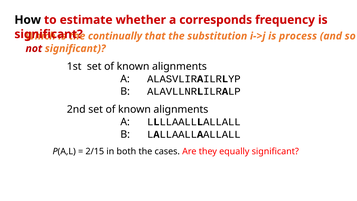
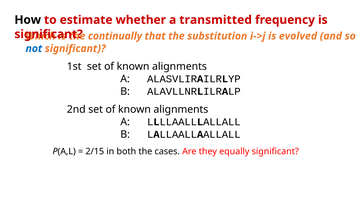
corresponds: corresponds -> transmitted (216, 20)
process: process -> evolved (298, 36)
not colour: red -> blue (34, 48)
